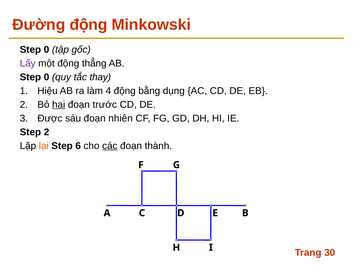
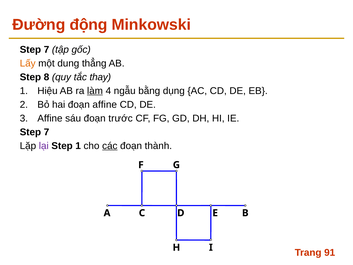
0: 0 -> 7 (46, 50)
Lấy colour: purple -> orange (28, 63)
một động: động -> dung (68, 63)
0: 0 -> 8 (46, 77)
làm underline: none -> present (95, 91)
4 động: động -> ngẫu (125, 91)
hai underline: present -> none (59, 104)
đoạn trước: trước -> affine (105, 104)
3 Được: Được -> Affine (50, 118)
nhiên: nhiên -> trước (121, 118)
2: 2 -> 7 (46, 132)
lại colour: orange -> purple (44, 146)
Step 6: 6 -> 1 (78, 146)
30: 30 -> 91 (330, 252)
